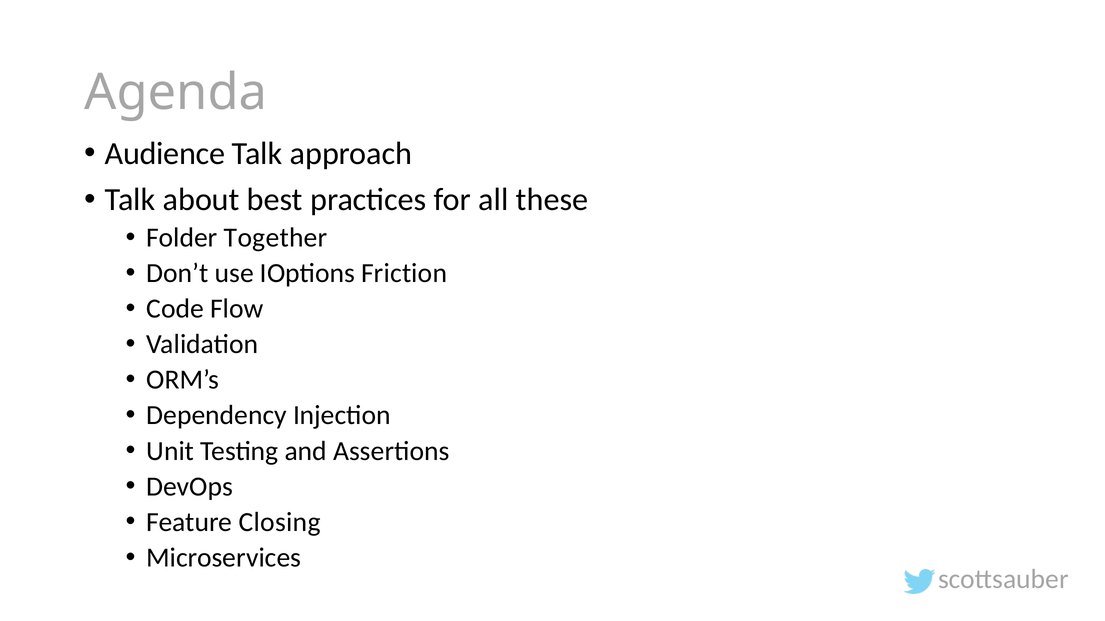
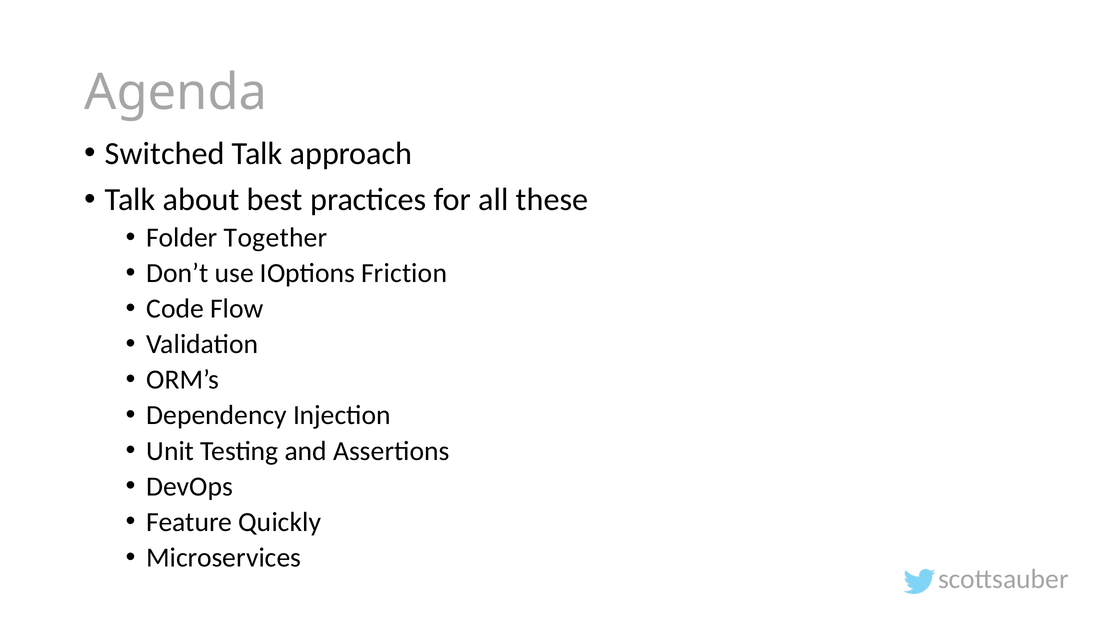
Audience: Audience -> Switched (165, 154)
Closing: Closing -> Quickly (280, 522)
